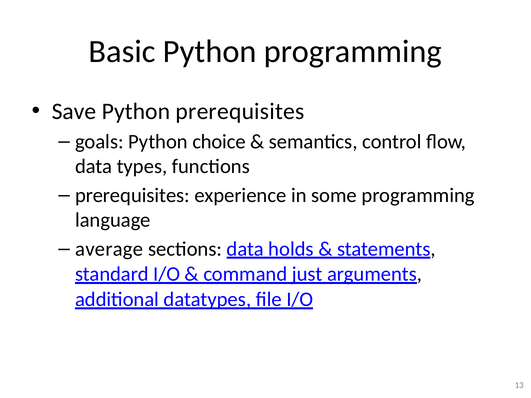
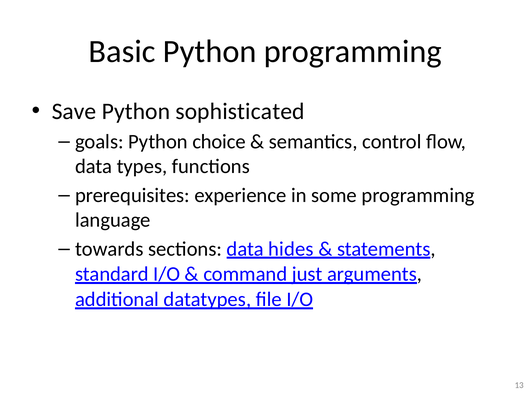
Python prerequisites: prerequisites -> sophisticated (240, 111)
average: average -> towards (109, 249)
holds: holds -> hides (291, 249)
